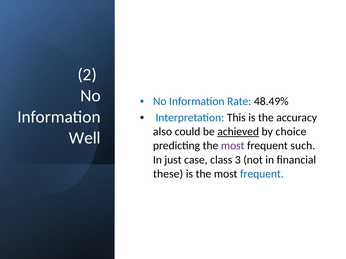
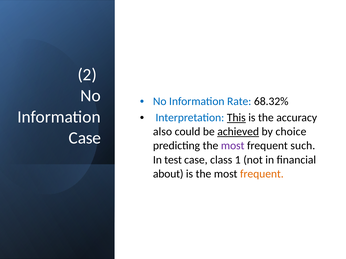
48.49%: 48.49% -> 68.32% (271, 101)
This underline: none -> present (236, 118)
Well: Well -> Case (85, 138)
just: just -> test (173, 160)
3: 3 -> 1 (238, 160)
these: these -> about (168, 174)
frequent colour: blue -> orange (262, 174)
